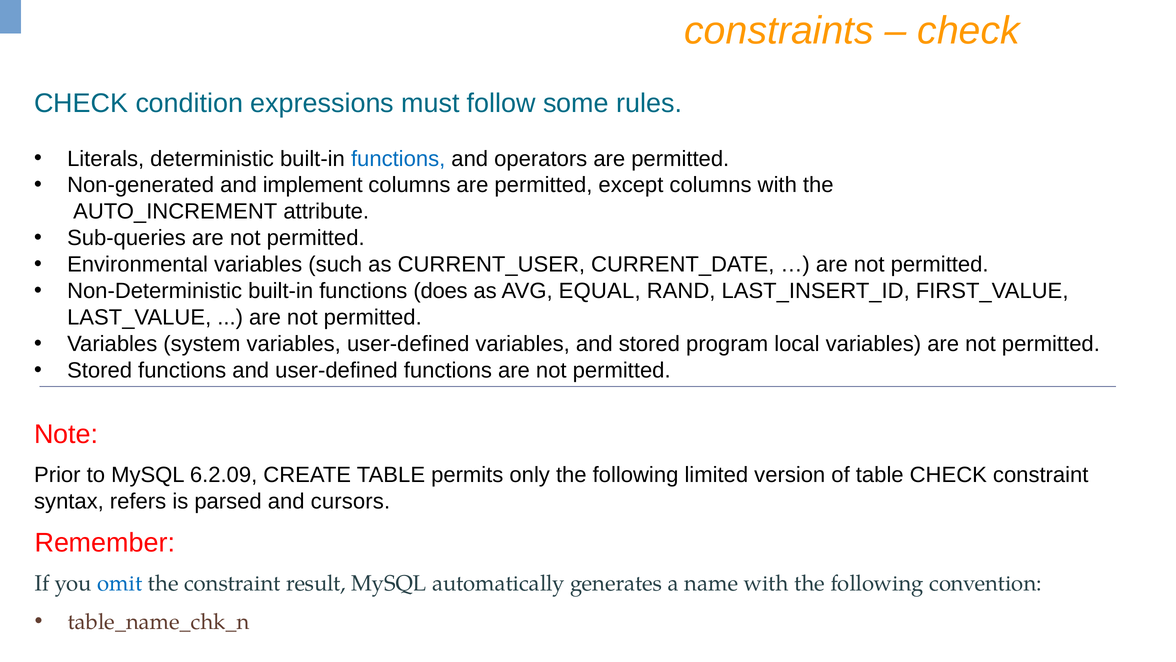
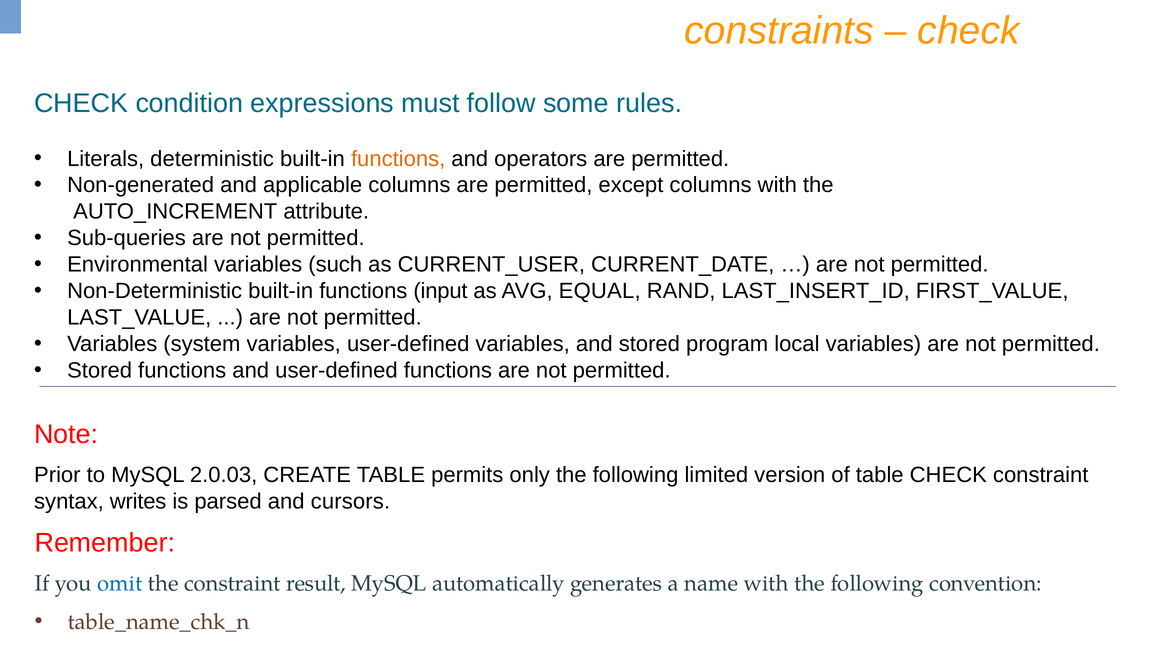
functions colour: blue -> orange (398, 159)
implement: implement -> applicable (313, 185)
does: does -> input (441, 291)
6.2.09: 6.2.09 -> 2.0.03 (224, 475)
refers: refers -> writes (138, 501)
